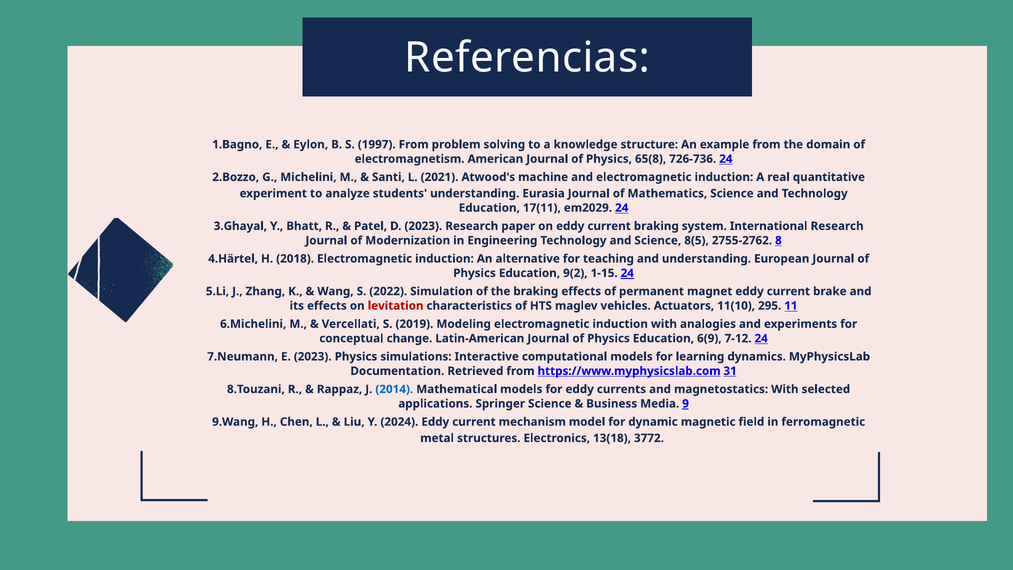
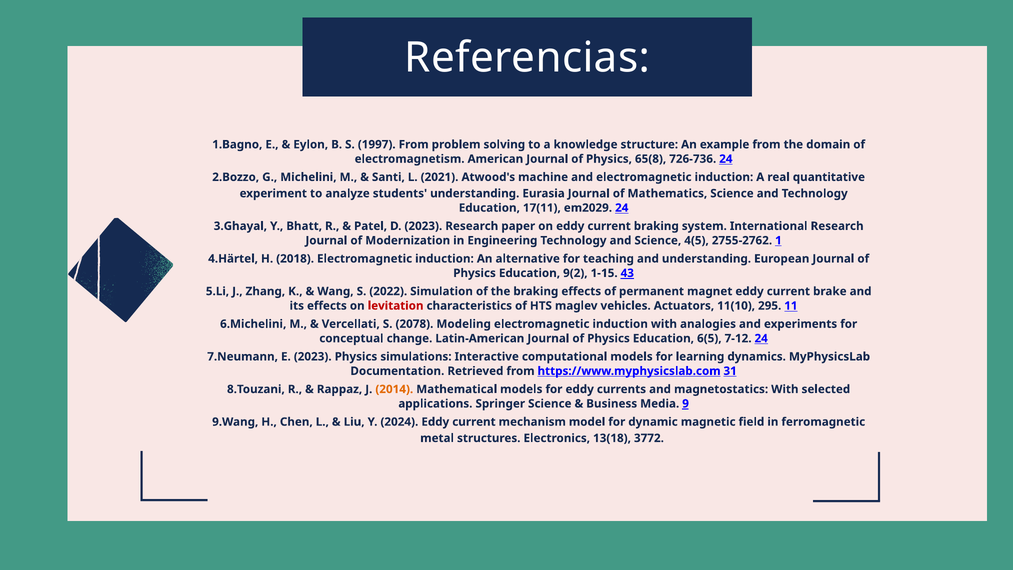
8(5: 8(5 -> 4(5 (697, 240)
8: 8 -> 1 (778, 240)
1-15 24: 24 -> 43 (627, 273)
2019: 2019 -> 2078 (414, 324)
6(9: 6(9 -> 6(5 (709, 338)
2014 colour: blue -> orange (394, 389)
